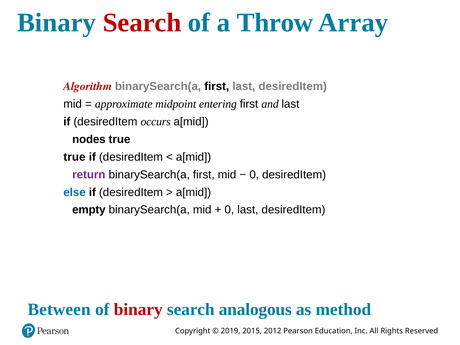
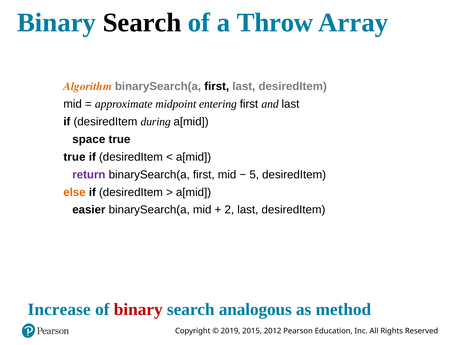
Search colour: red -> black (142, 23)
Algorithm colour: red -> orange (88, 86)
occurs: occurs -> during (156, 122)
nodes: nodes -> space (89, 139)
0: 0 -> 5 (254, 175)
else colour: blue -> orange (75, 192)
empty: empty -> easier (89, 210)
0: 0 -> 2 (229, 210)
Between: Between -> Increase (59, 309)
